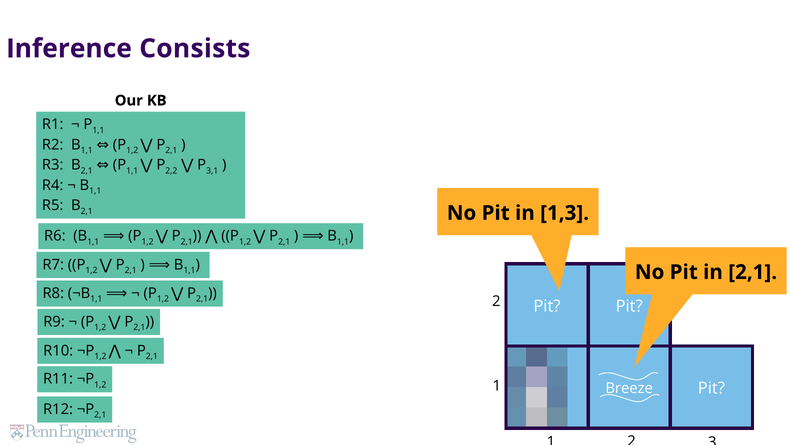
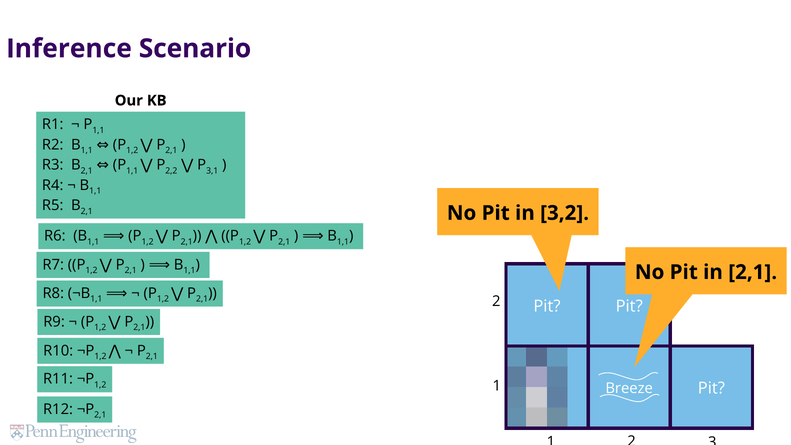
Consists: Consists -> Scenario (195, 49)
1,3: 1,3 -> 3,2 (565, 213)
